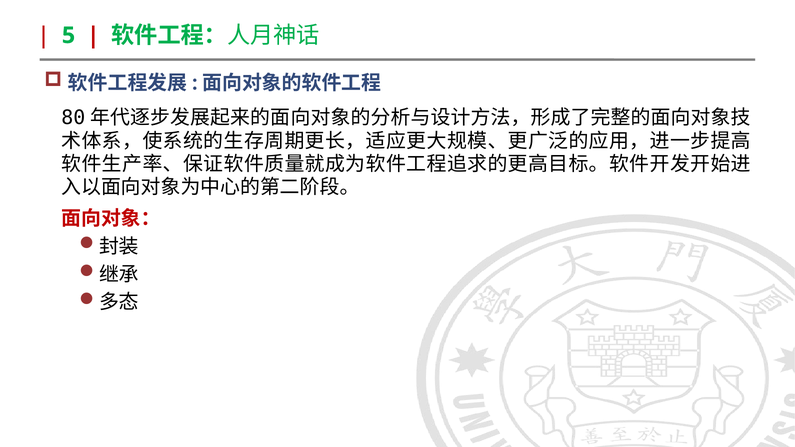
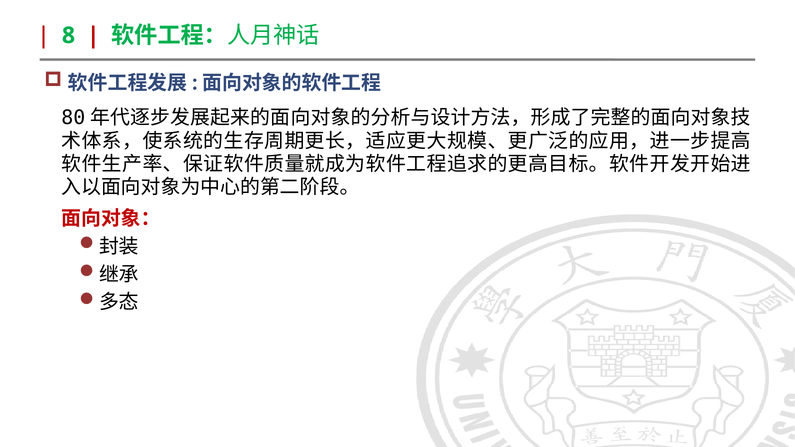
5: 5 -> 8 (68, 35)
